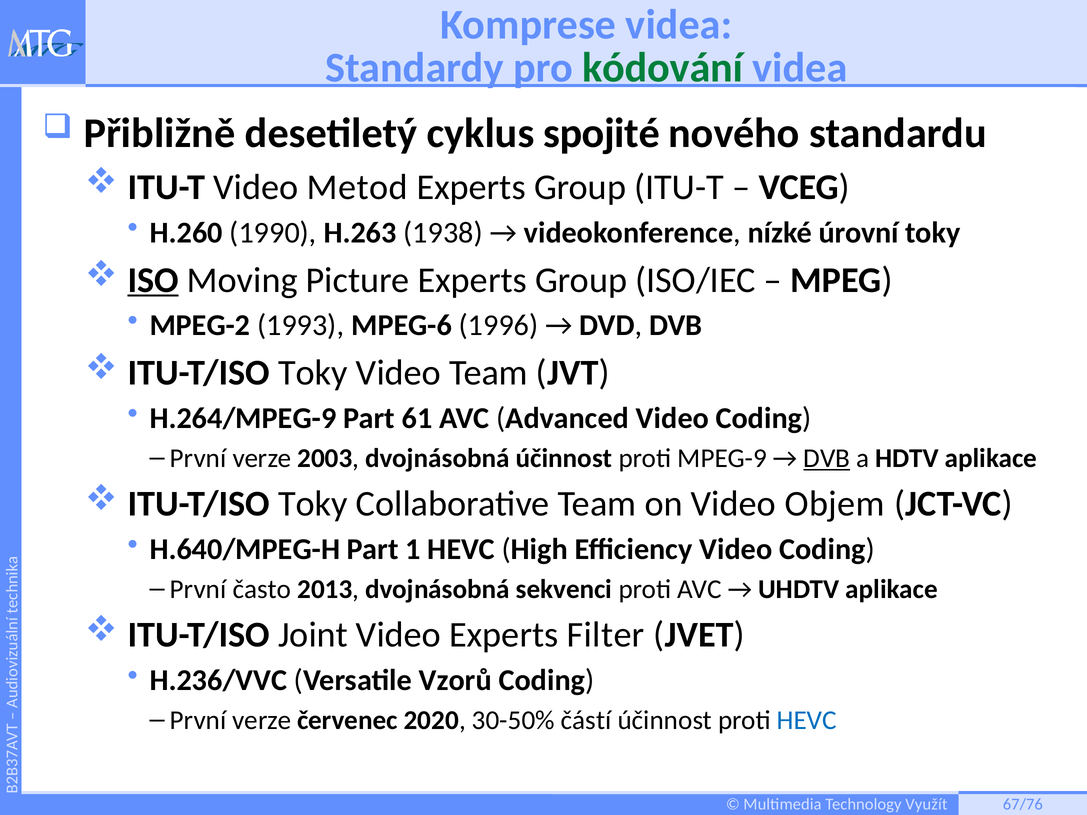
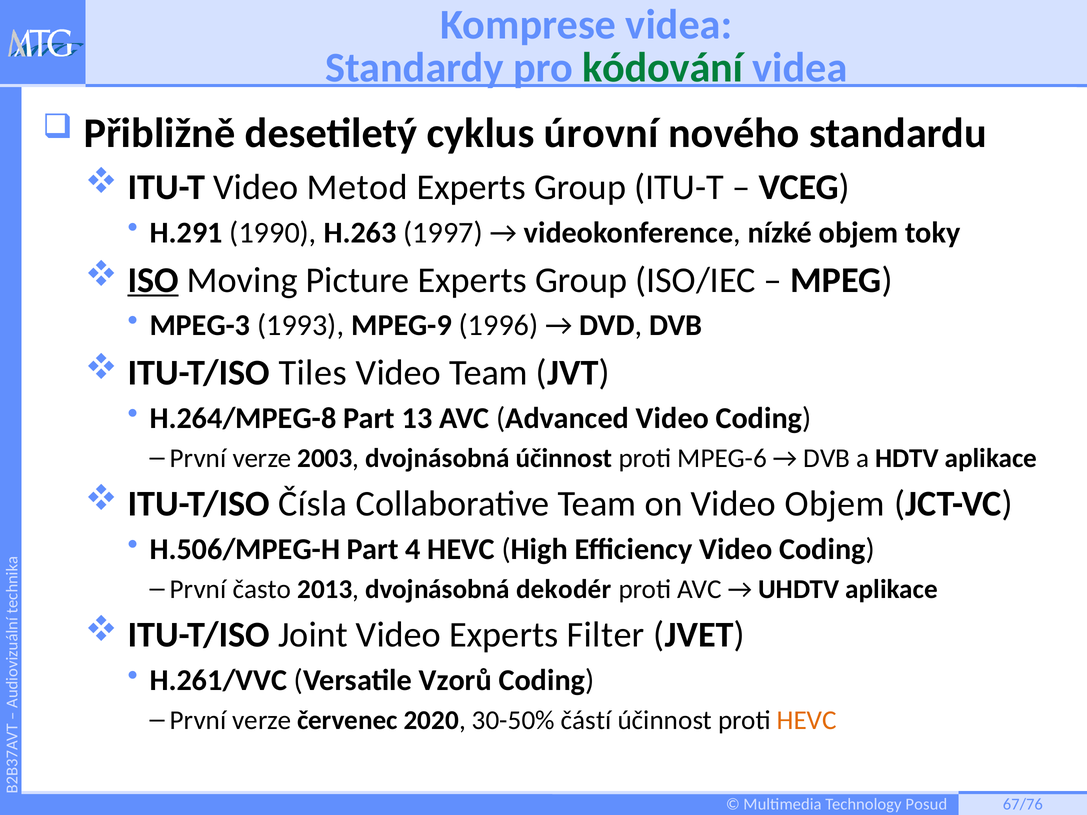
spojité: spojité -> úrovní (601, 133)
H.260: H.260 -> H.291 (186, 233)
1938: 1938 -> 1997 (443, 233)
nízké úrovní: úrovní -> objem (859, 233)
MPEG-2: MPEG-2 -> MPEG-3 (200, 326)
MPEG-6: MPEG-6 -> MPEG-9 (402, 326)
Toky: Toky -> Tiles (313, 373)
H.264/MPEG-9: H.264/MPEG-9 -> H.264/MPEG-8 (243, 419)
61: 61 -> 13 (417, 419)
MPEG-9: MPEG-9 -> MPEG-6 (722, 458)
DVB underline: present -> none (827, 458)
Toky: Toky -> Čísla (313, 504)
H.640/MPEG-H: H.640/MPEG-H -> H.506/MPEG-H (245, 550)
1: 1 -> 4 (413, 550)
sekvenci: sekvenci -> dekodér (564, 589)
H.236/VVC: H.236/VVC -> H.261/VVC (218, 681)
HEVC colour: blue -> orange (807, 720)
Využít: Využít -> Posud (926, 805)
